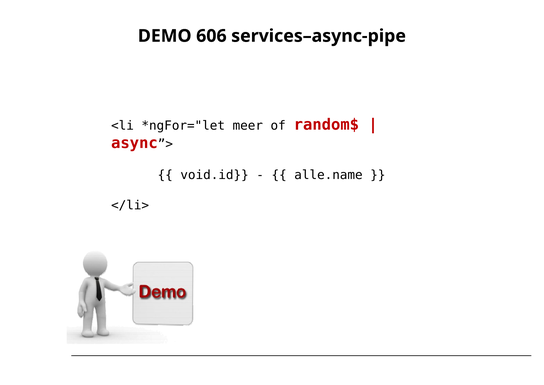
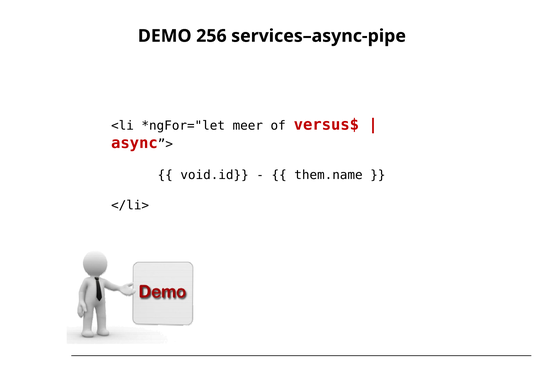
606: 606 -> 256 (211, 36)
random$: random$ -> versus$ (326, 124)
alle.name: alle.name -> them.name (328, 175)
